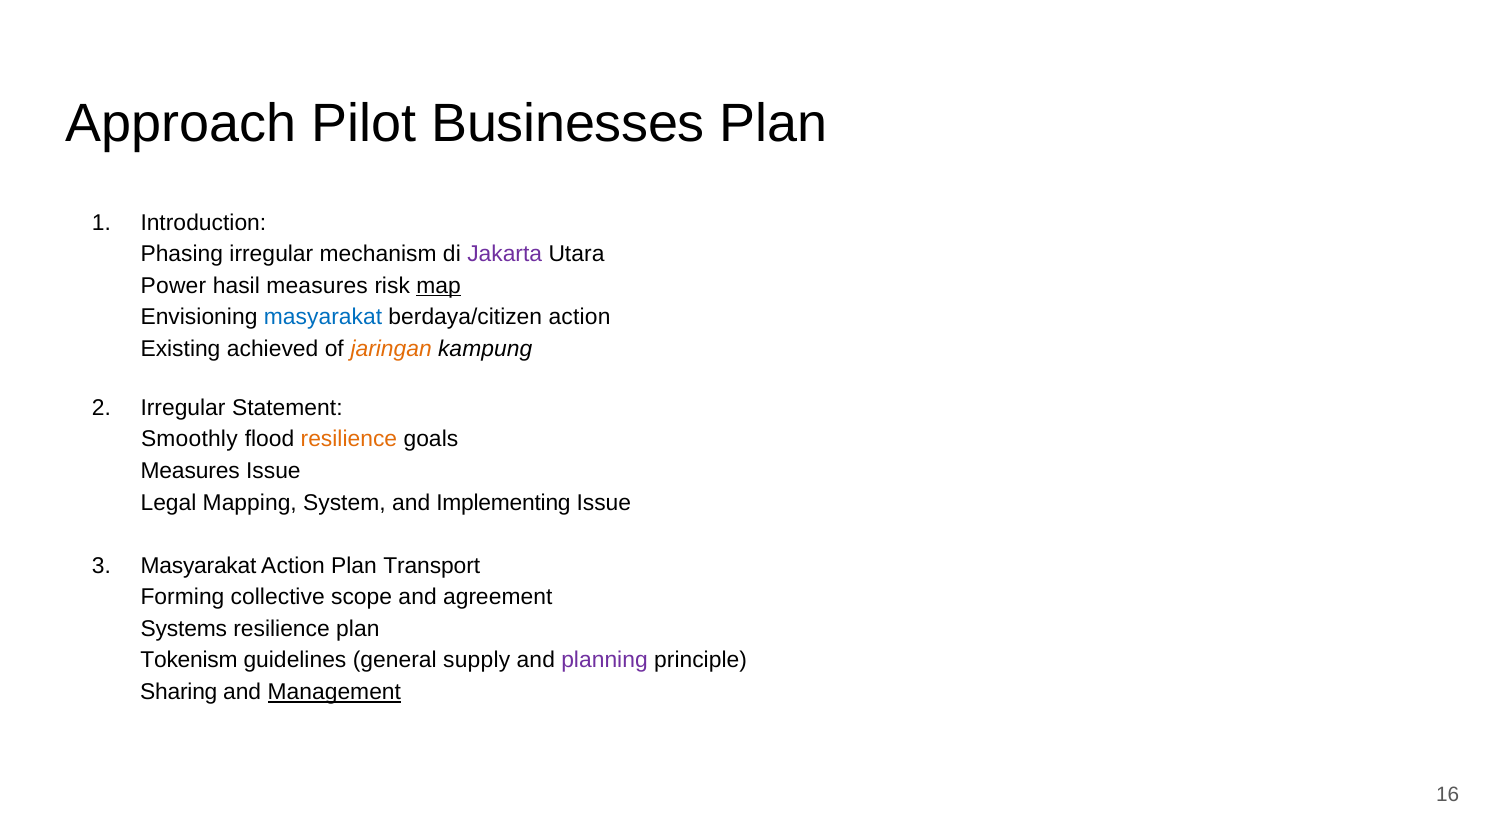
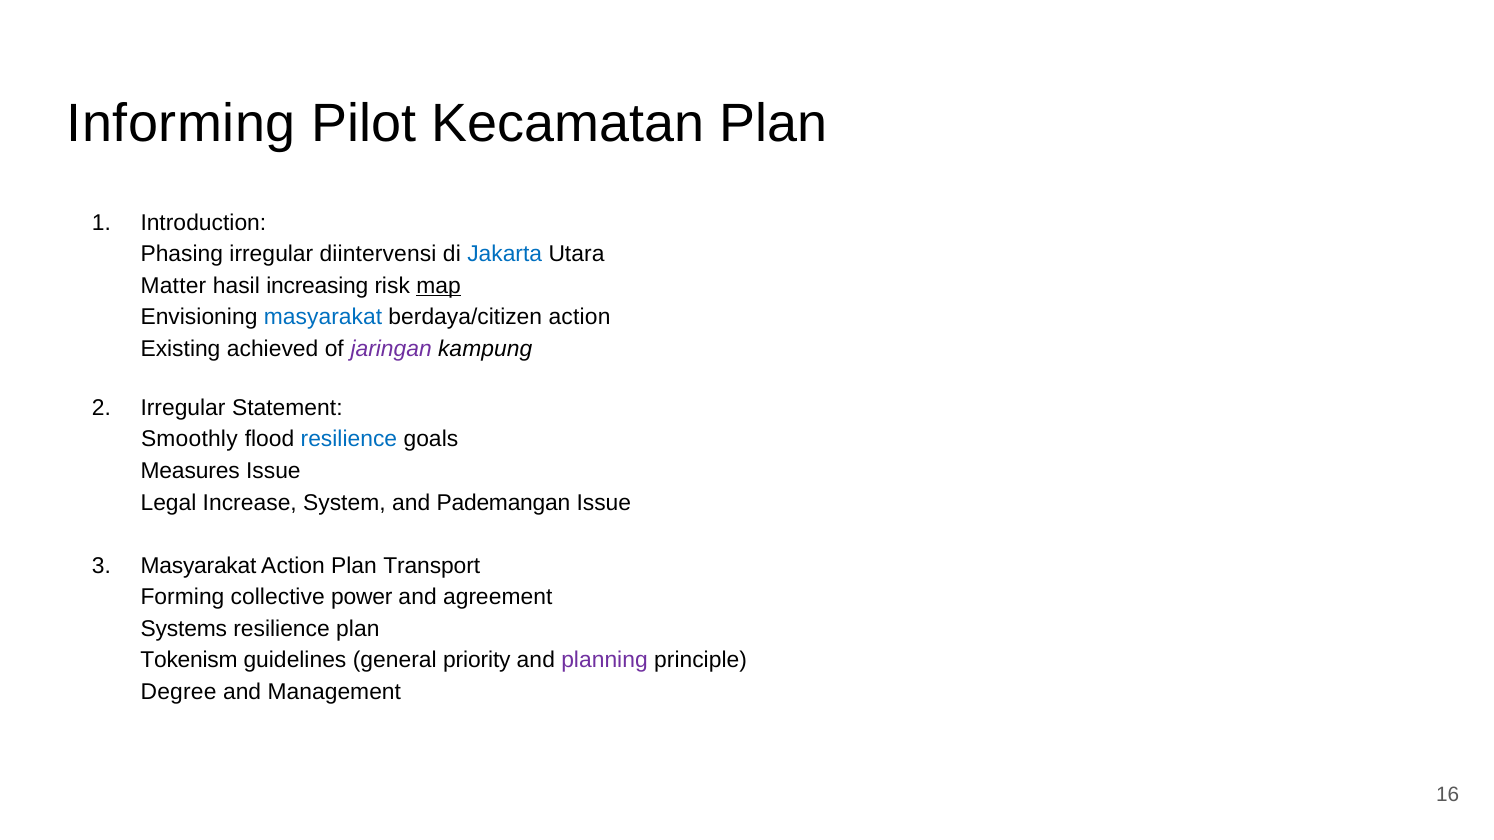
Approach: Approach -> Informing (181, 124)
Businesses: Businesses -> Kecamatan (568, 124)
mechanism: mechanism -> diintervensi (378, 254)
Jakarta colour: purple -> blue (505, 254)
Power: Power -> Matter (173, 286)
hasil measures: measures -> increasing (317, 286)
jaringan colour: orange -> purple (391, 349)
resilience colour: orange -> blue (349, 440)
Mapping: Mapping -> Increase (250, 503)
Implementing: Implementing -> Pademangan (503, 503)
scope: scope -> power (362, 598)
supply: supply -> priority (477, 661)
Sharing: Sharing -> Degree (179, 692)
Management underline: present -> none (334, 692)
